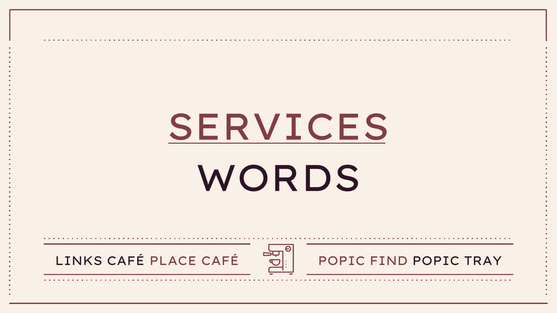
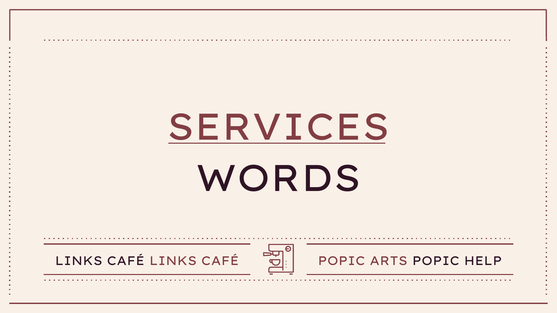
CAFÉ PLACE: PLACE -> LINKS (173, 261)
FIND: FIND -> ARTS (389, 261)
TRAY: TRAY -> HELP (483, 261)
